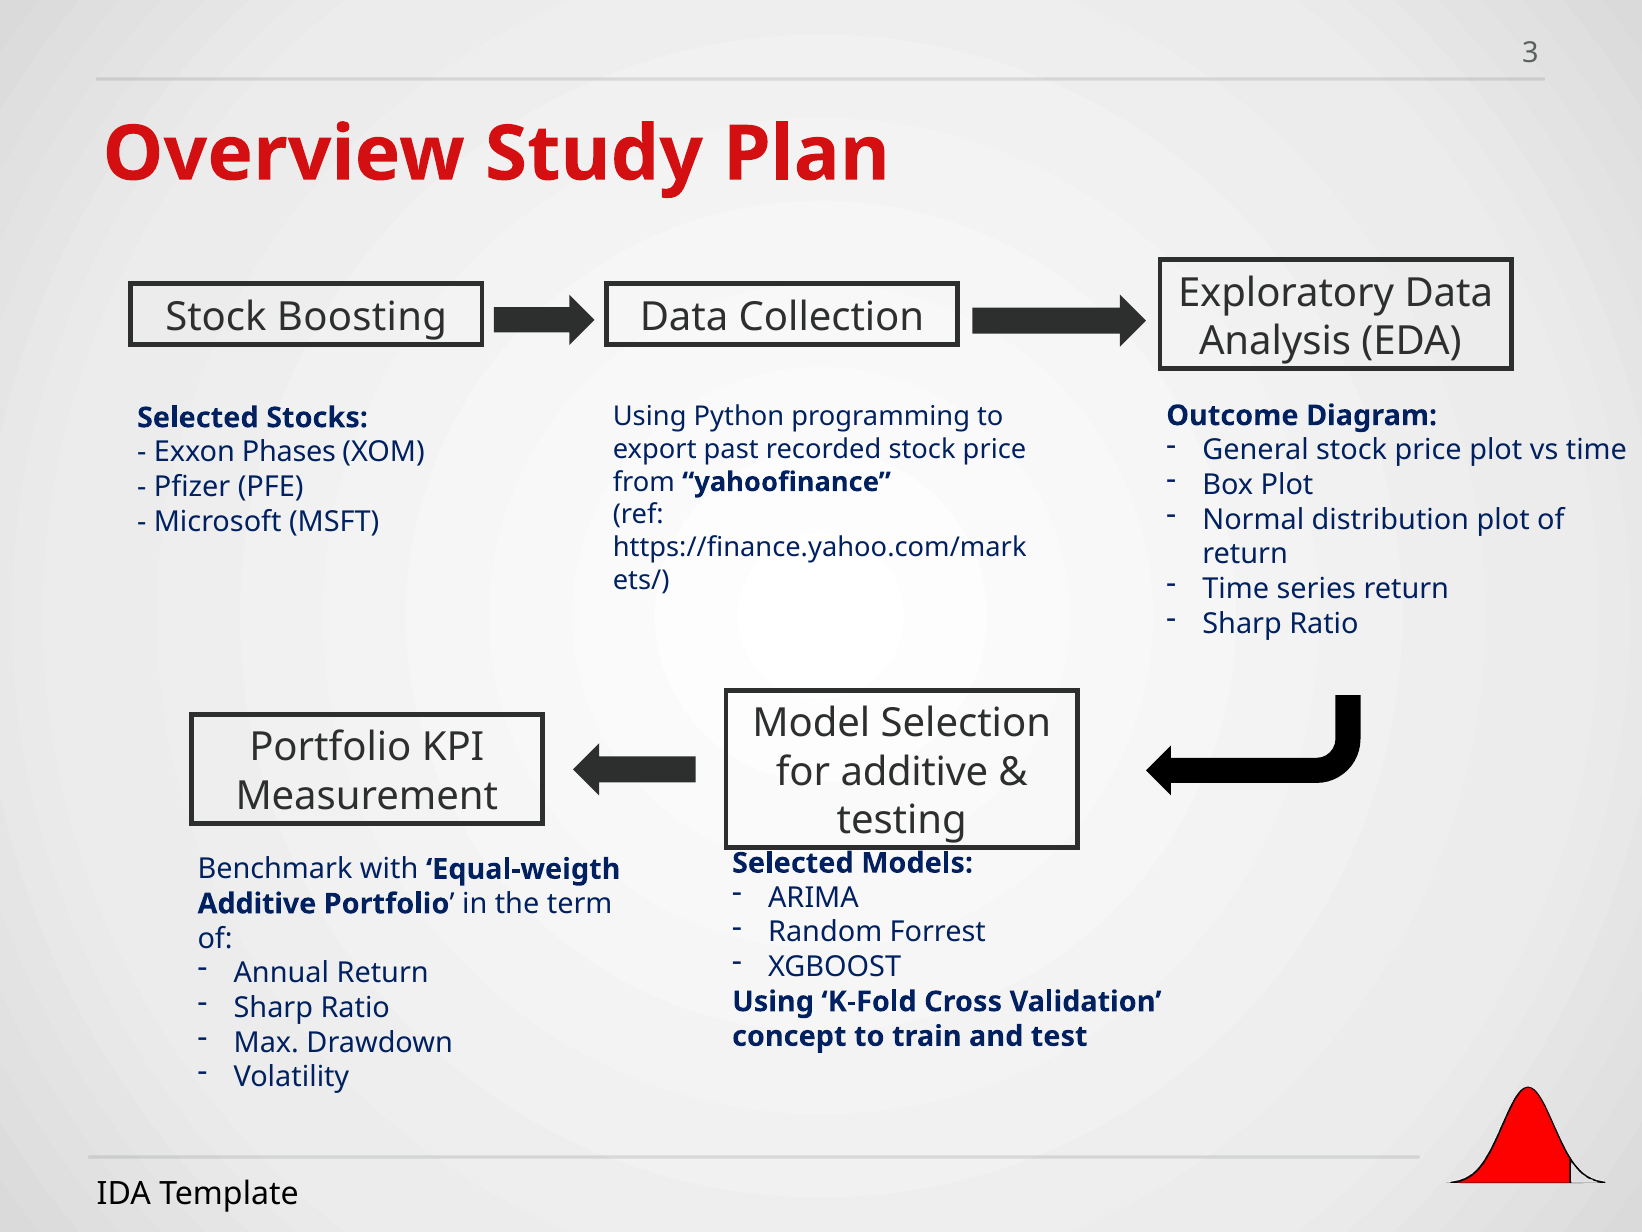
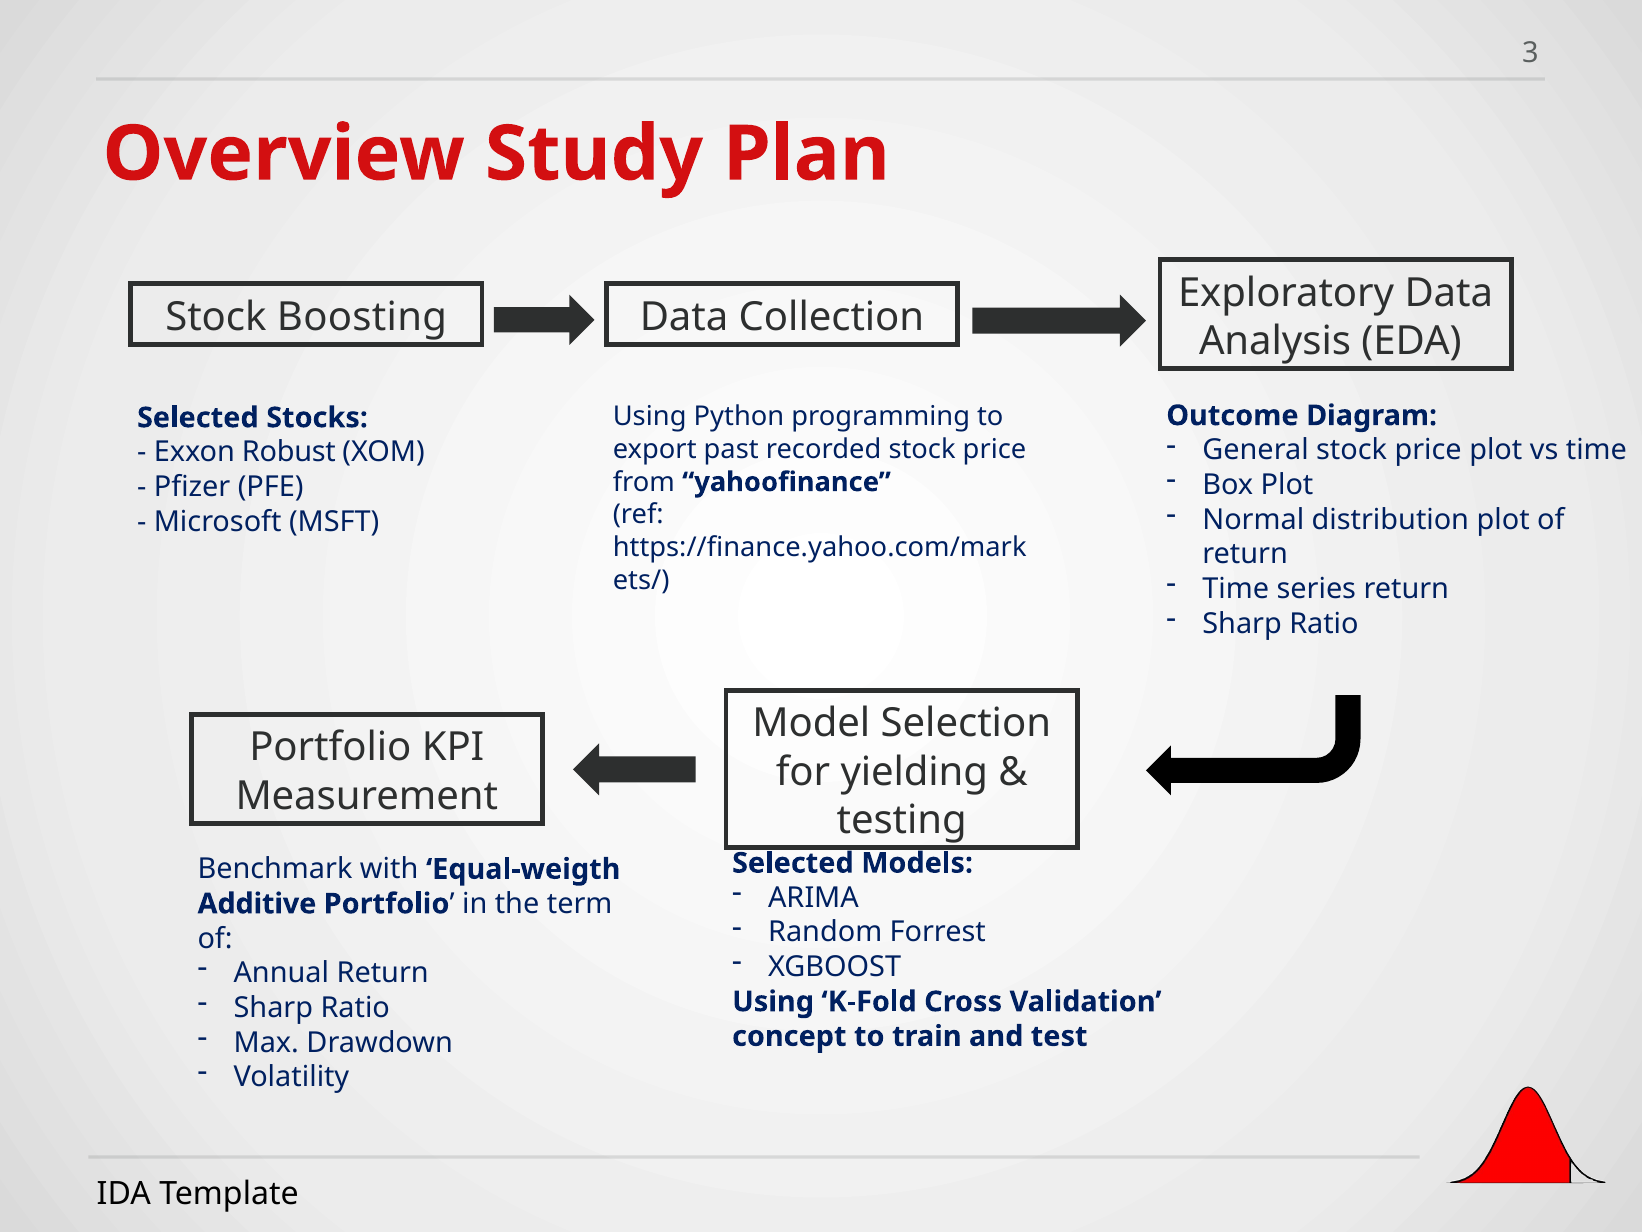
Phases: Phases -> Robust (289, 452)
for additive: additive -> yielding (914, 772)
